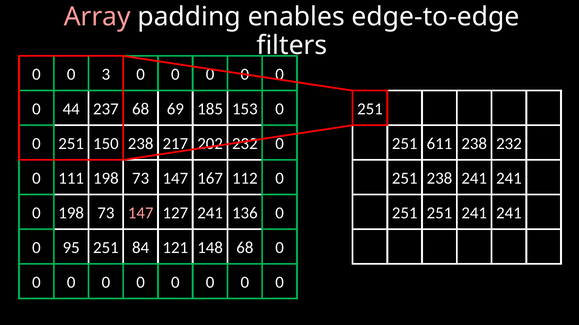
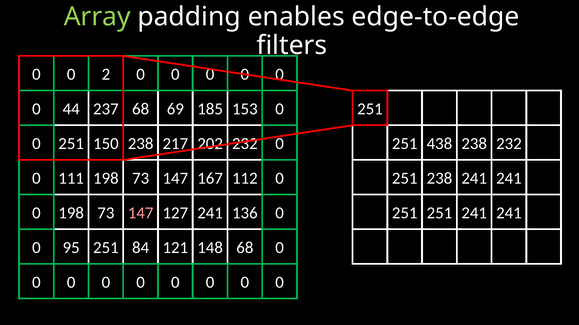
Array colour: pink -> light green (97, 17)
3: 3 -> 2 (106, 75)
611: 611 -> 438 (439, 144)
